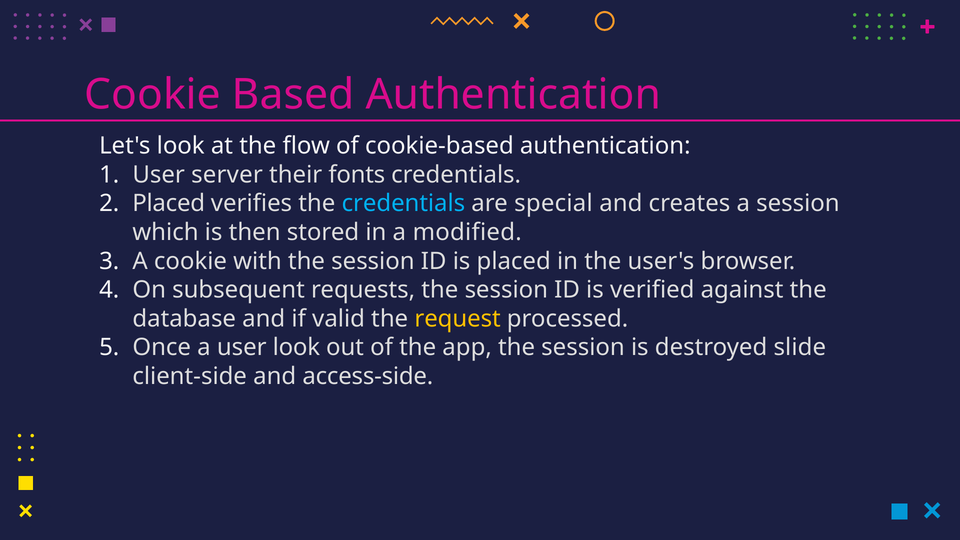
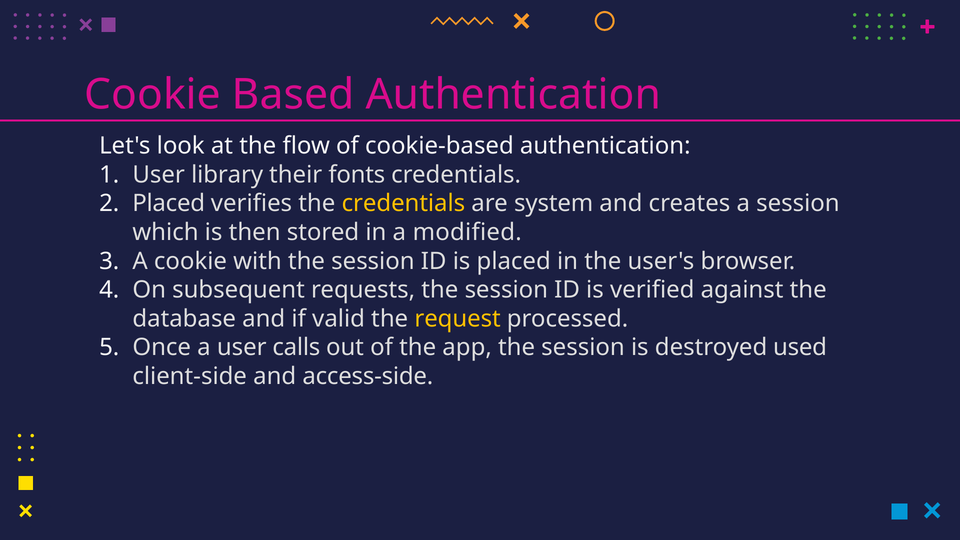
server: server -> library (227, 175)
credentials colour: light blue -> yellow (403, 204)
special: special -> system (554, 204)
user look: look -> calls (296, 348)
slide: slide -> used (800, 348)
